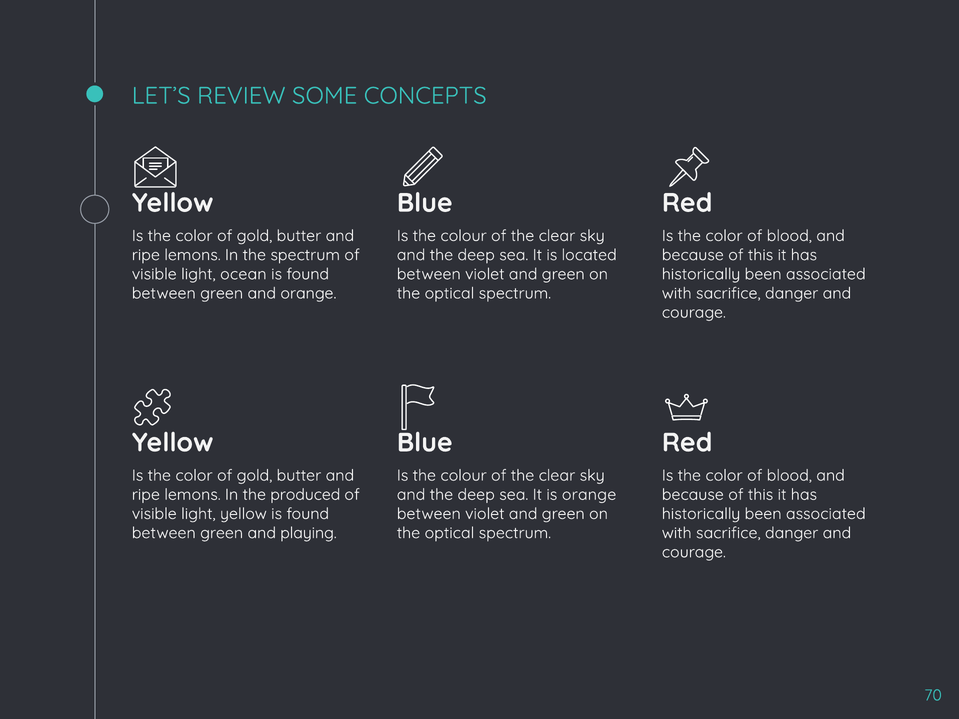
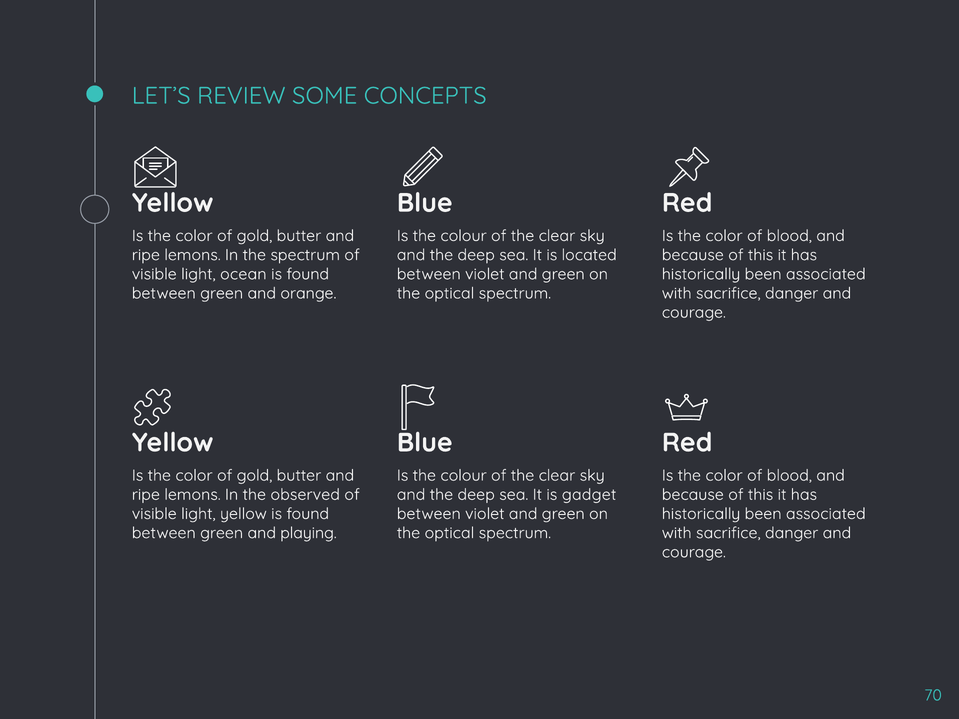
produced: produced -> observed (305, 495)
is orange: orange -> gadget (589, 495)
